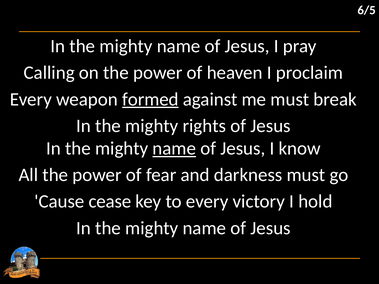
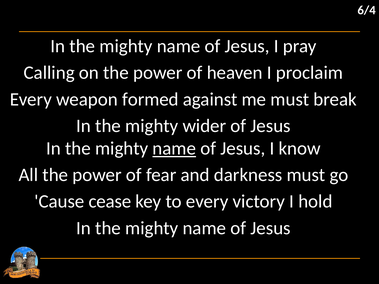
6/5: 6/5 -> 6/4 (367, 10)
formed underline: present -> none (150, 99)
rights: rights -> wider (204, 126)
